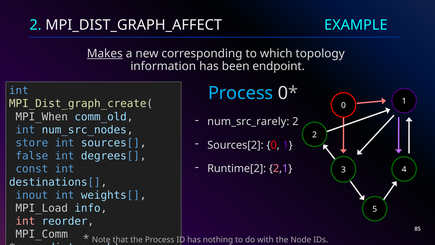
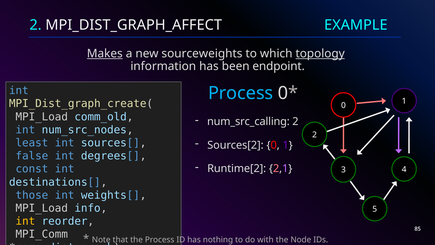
corresponding: corresponding -> sourceweights (202, 53)
topology underline: none -> present (320, 53)
MPI_When: MPI_When -> MPI_Load (42, 117)
num_src_rarely: num_src_rarely -> num_src_calling (248, 122)
store: store -> least (32, 143)
inout: inout -> those (32, 195)
int colour: pink -> yellow (25, 221)
